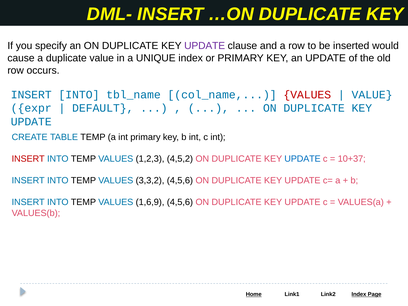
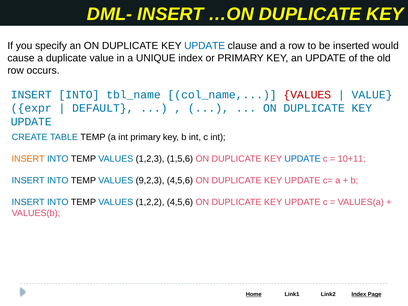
UPDATE colour: purple -> blue (205, 46)
INSERT colour: red -> orange (28, 159)
4,5,2: 4,5,2 -> 1,5,6 (180, 159)
10+37: 10+37 -> 10+11 (352, 159)
3,3,2: 3,3,2 -> 9,2,3 (150, 181)
1,6,9: 1,6,9 -> 1,2,2 (150, 202)
